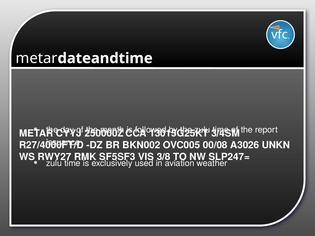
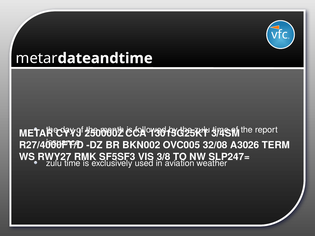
00/08: 00/08 -> 32/08 (215, 145)
UNKN: UNKN -> TERM (276, 145)
